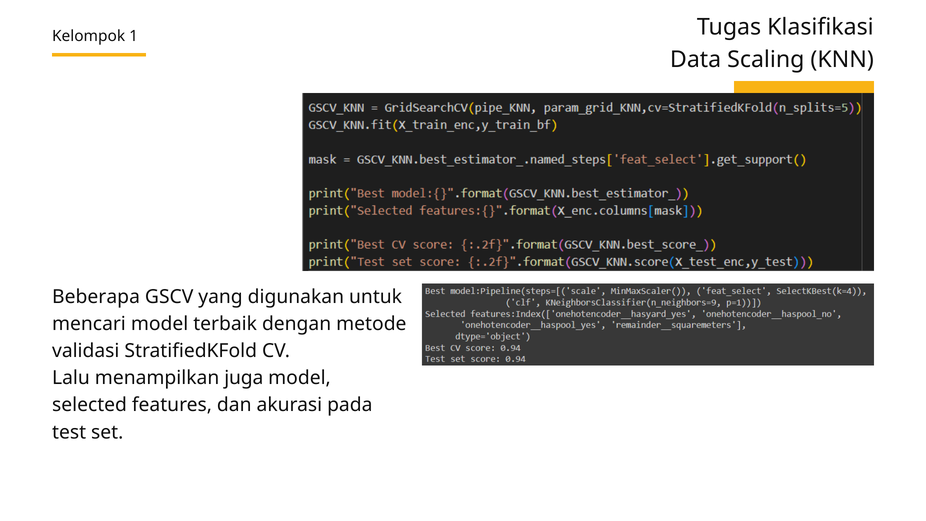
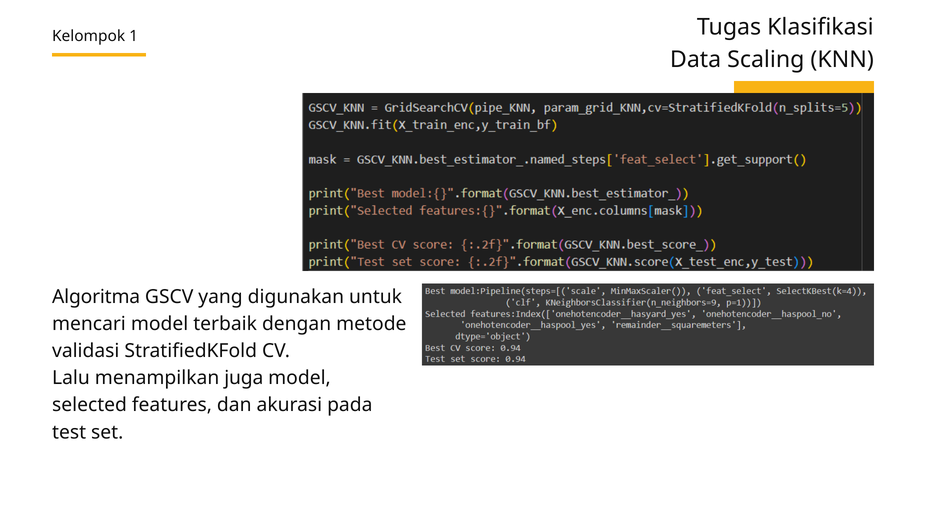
Beberapa: Beberapa -> Algoritma (96, 297)
